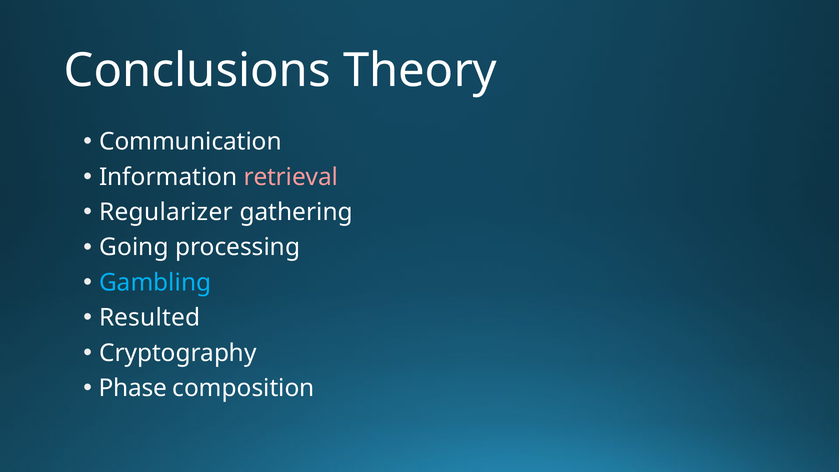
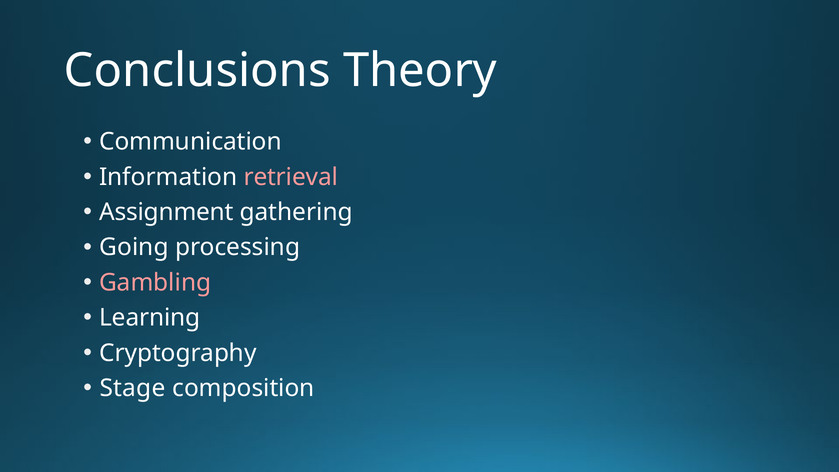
Regularizer: Regularizer -> Assignment (166, 212)
Gambling colour: light blue -> pink (155, 283)
Resulted: Resulted -> Learning (150, 318)
Phase: Phase -> Stage (132, 388)
